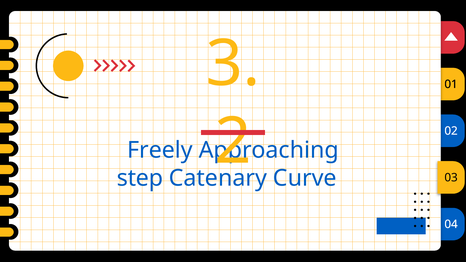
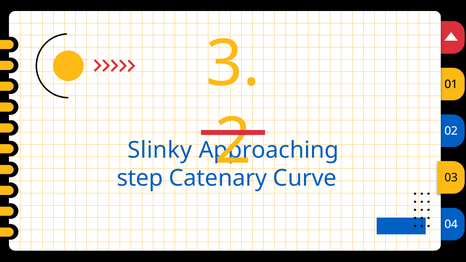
Freely: Freely -> Slinky (160, 150)
